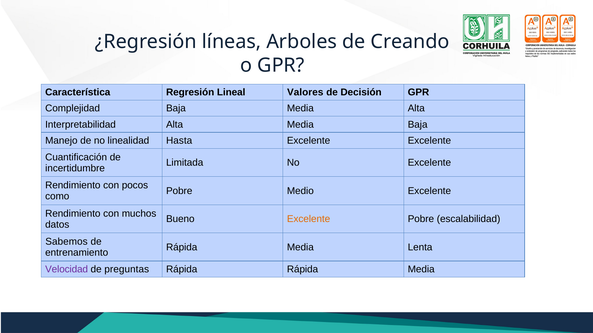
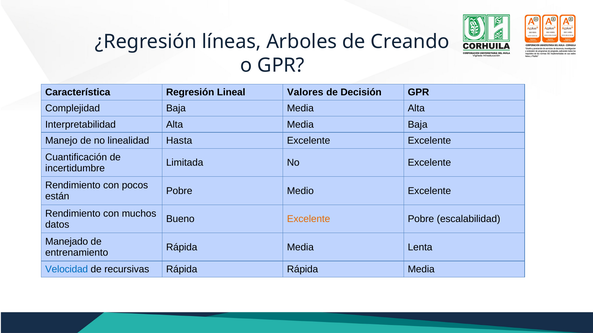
como: como -> están (57, 197)
Sabemos: Sabemos -> Manejado (67, 242)
Velocidad colour: purple -> blue (67, 270)
preguntas: preguntas -> recursivas (127, 270)
